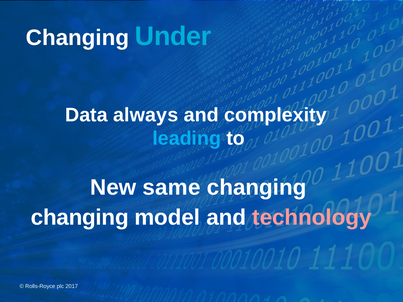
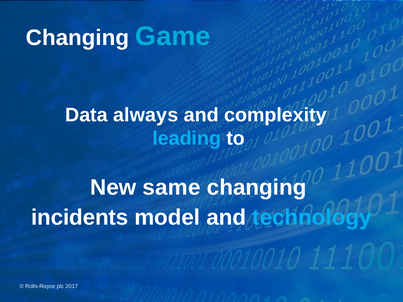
Under: Under -> Game (173, 36)
changing: changing -> incidents (80, 218)
technology colour: pink -> light blue (312, 218)
